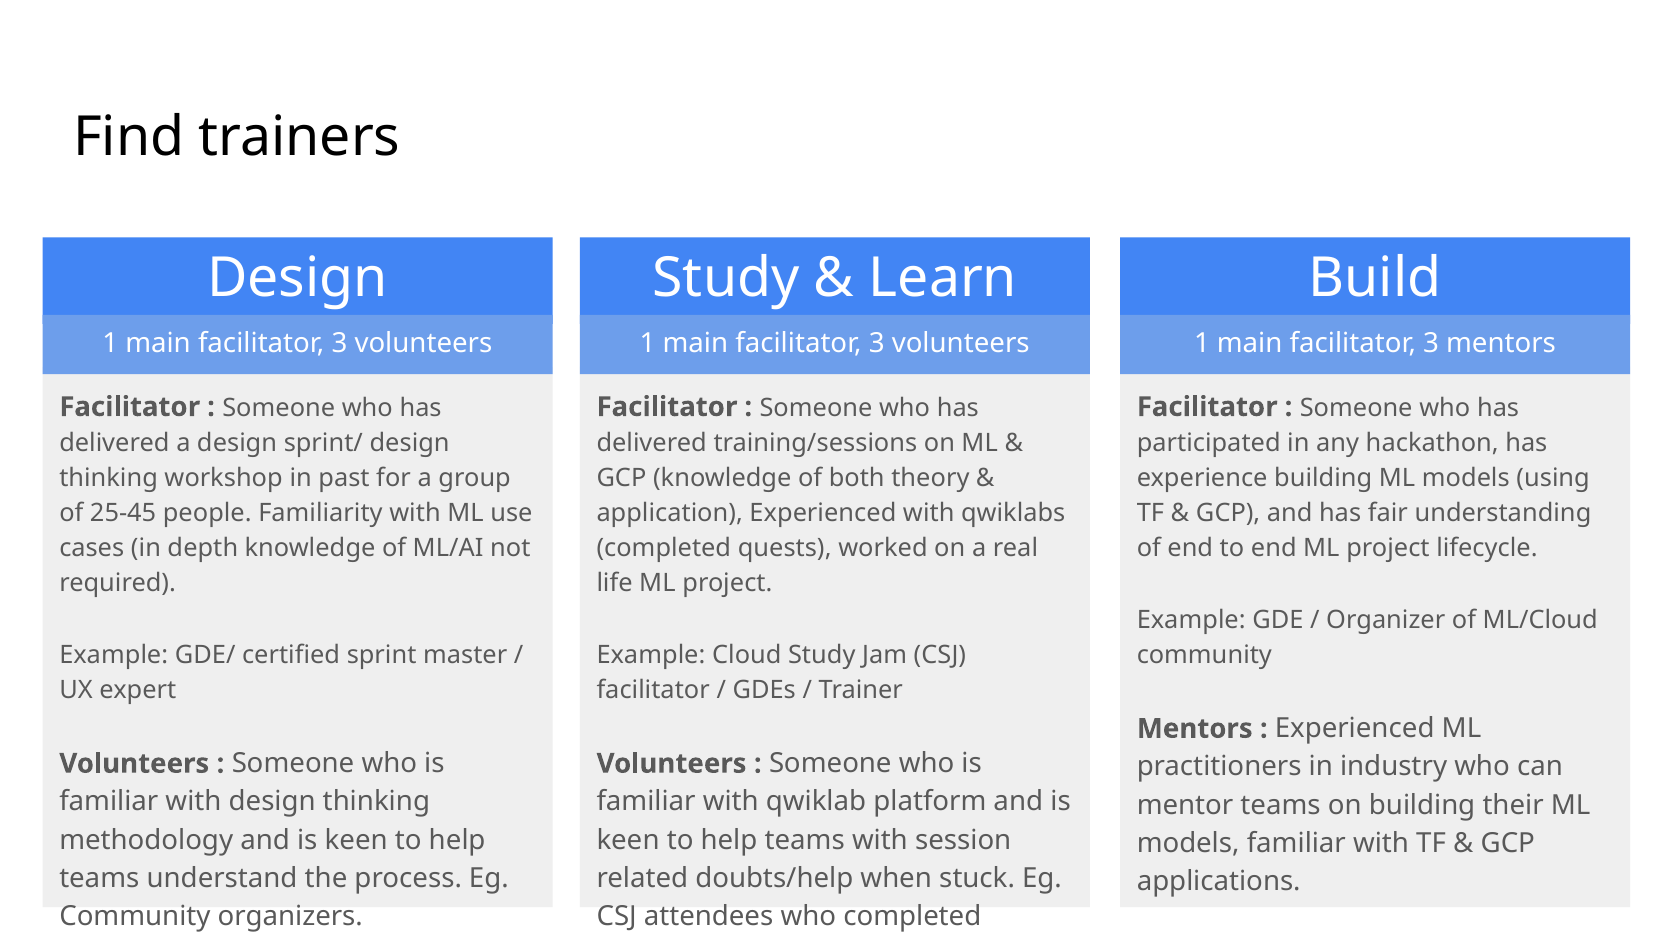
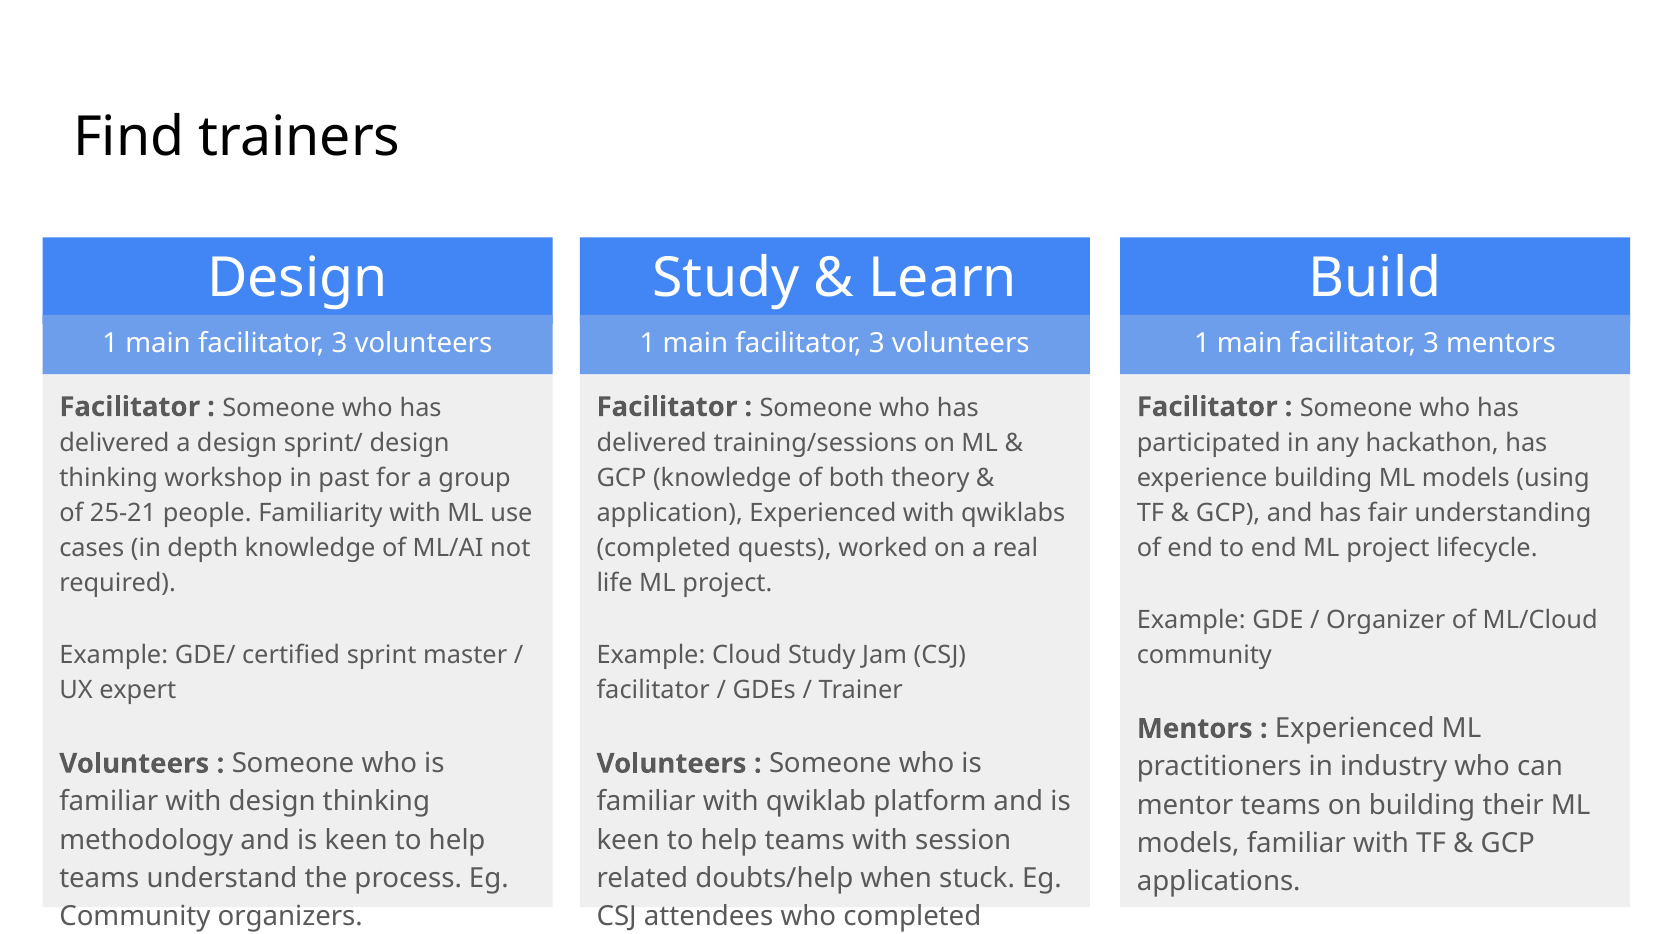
25-45: 25-45 -> 25-21 (123, 513)
